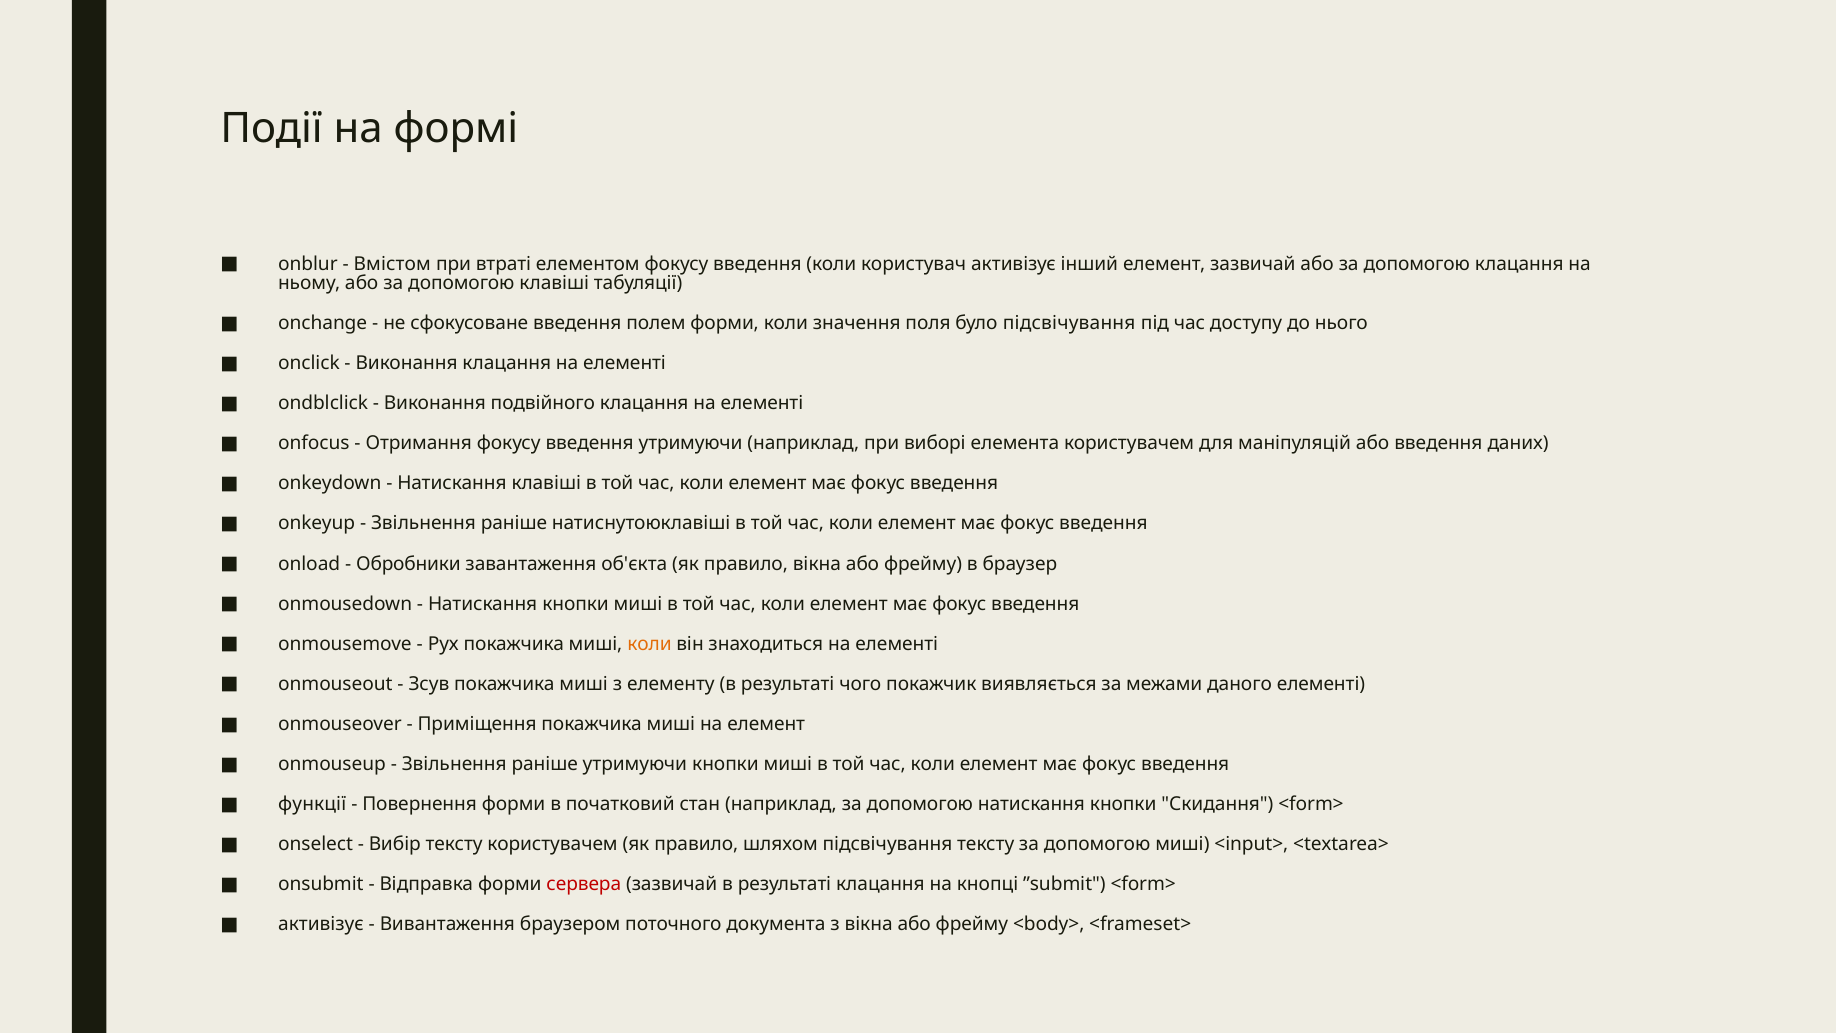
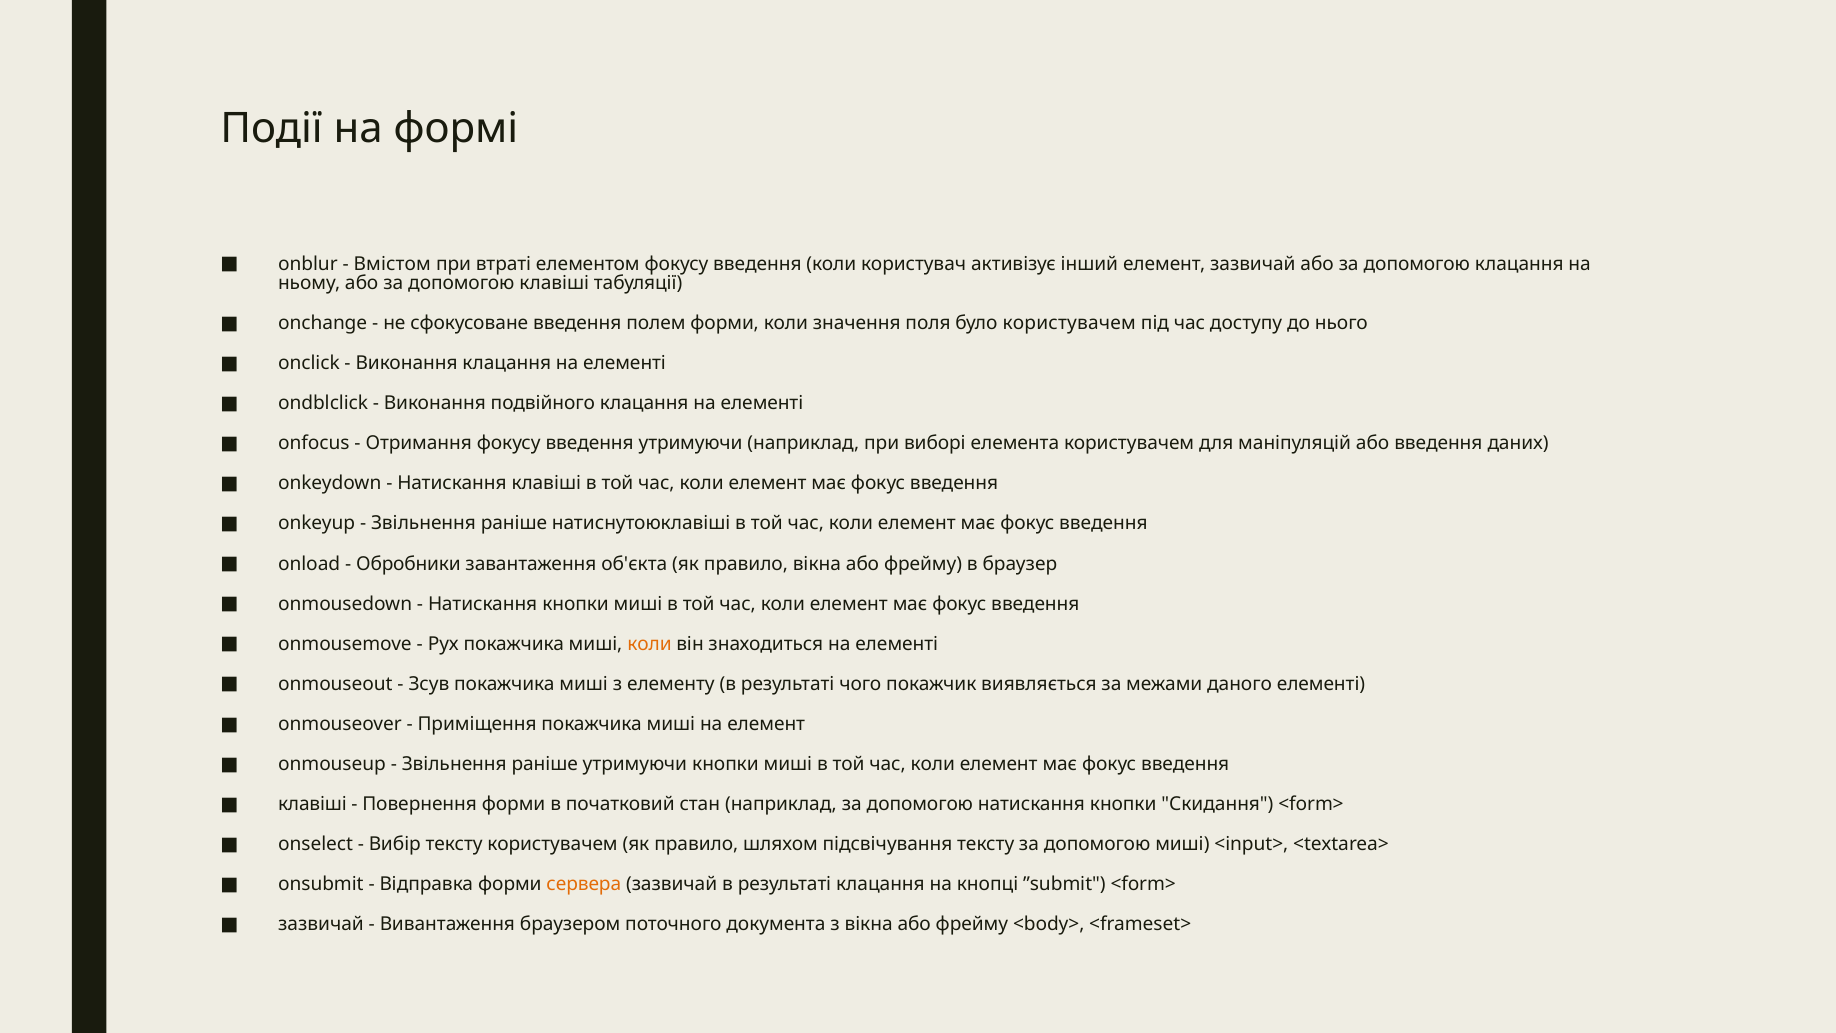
було підсвічування: підсвічування -> користувачем (1069, 323)
функції: функції -> клавіші (312, 804)
сервера colour: red -> orange (584, 884)
активізує: активізує -> зазвичай (321, 924)
